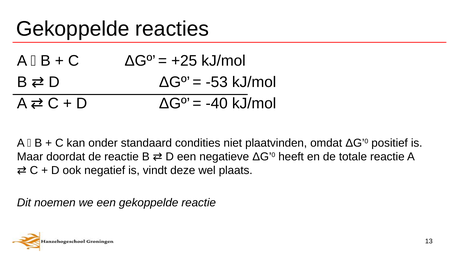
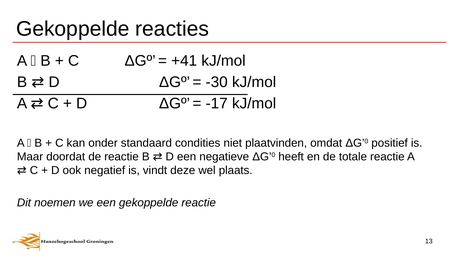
+25: +25 -> +41 (184, 61)
-53: -53 -> -30 (217, 82)
-40: -40 -> -17 (217, 104)
